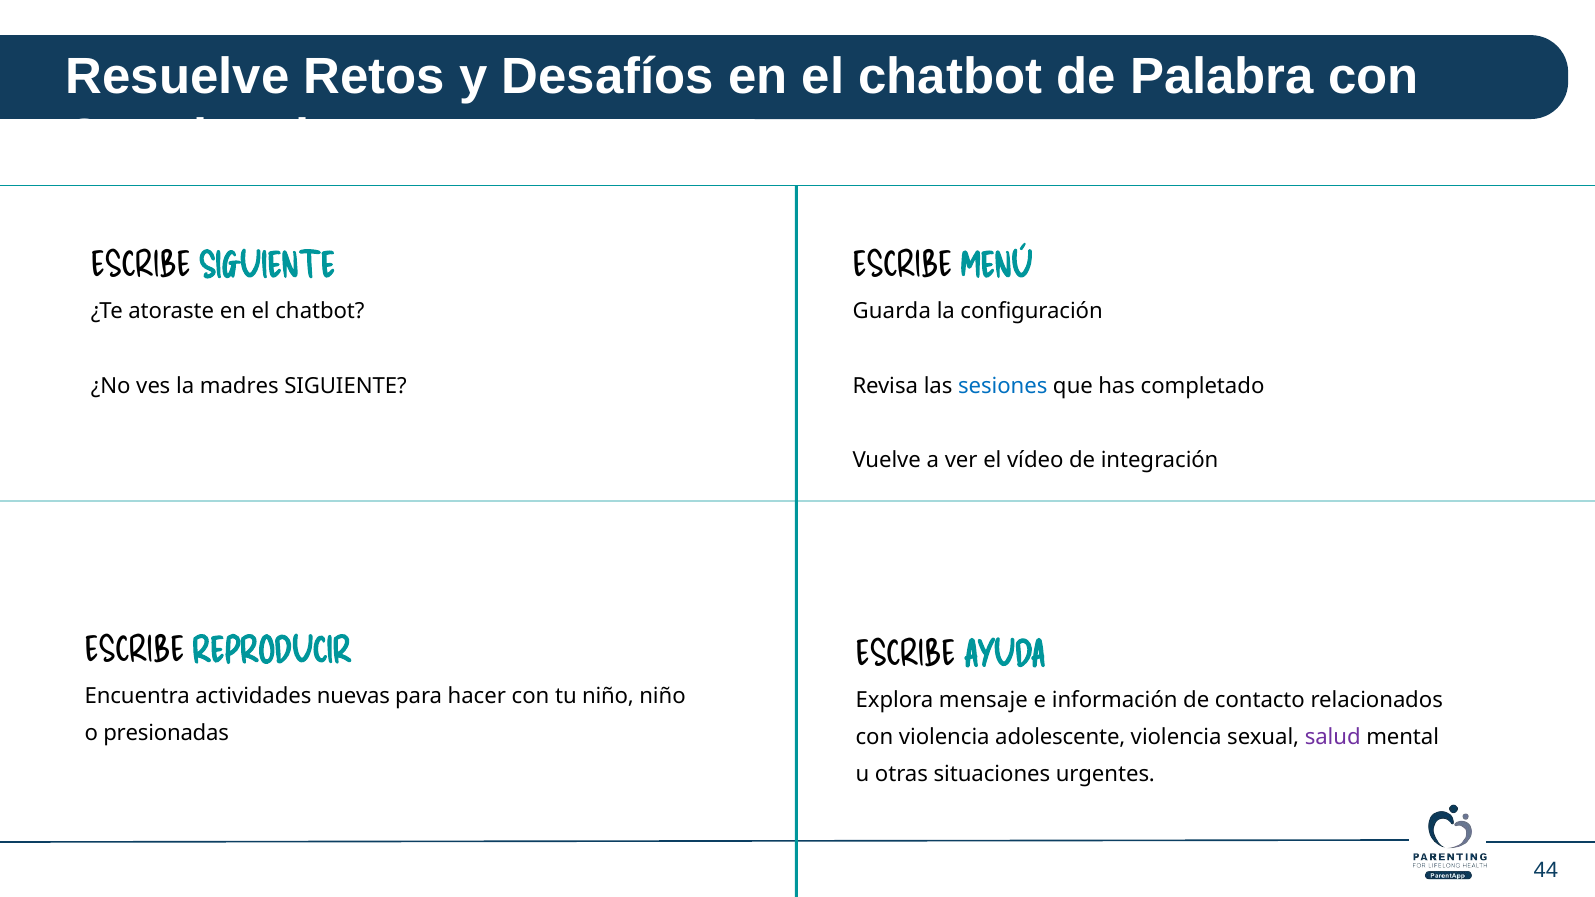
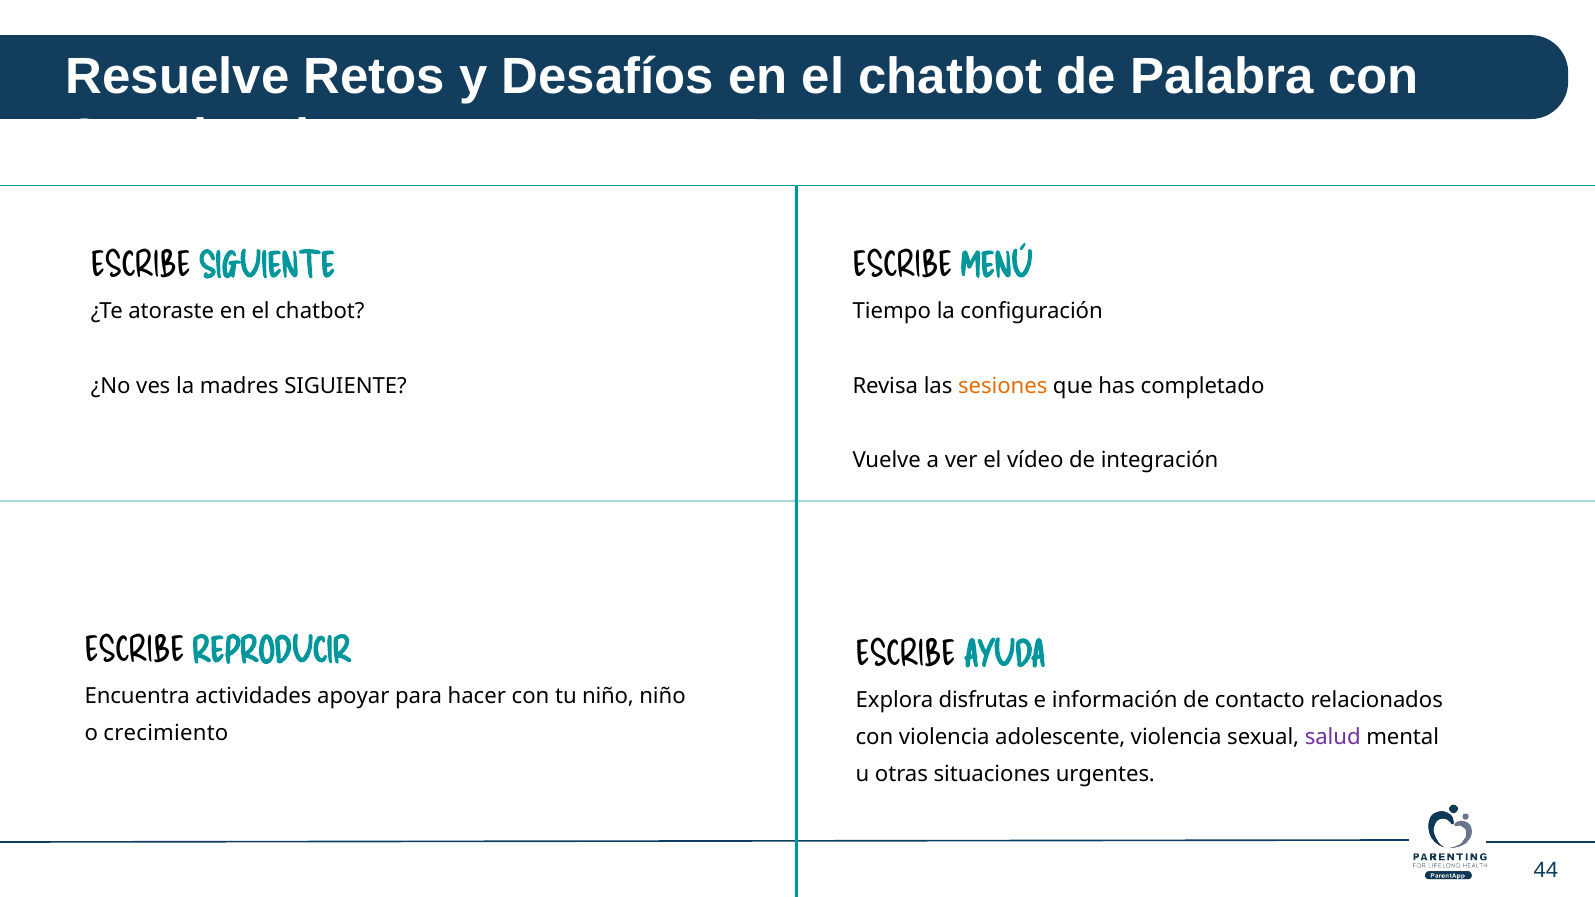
Guarda: Guarda -> Tiempo (892, 312)
sesiones colour: blue -> orange (1003, 386)
nuevas: nuevas -> apoyar (353, 697)
mensaje: mensaje -> disfrutas (984, 700)
presionadas: presionadas -> crecimiento (166, 734)
